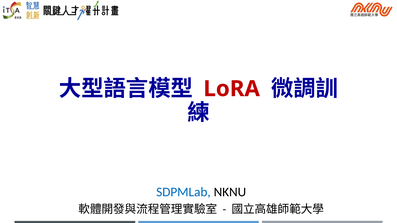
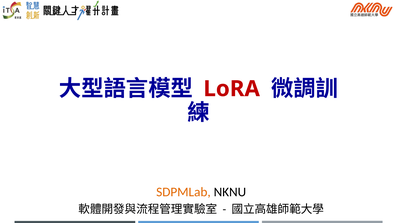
SDPMLab colour: blue -> orange (183, 192)
